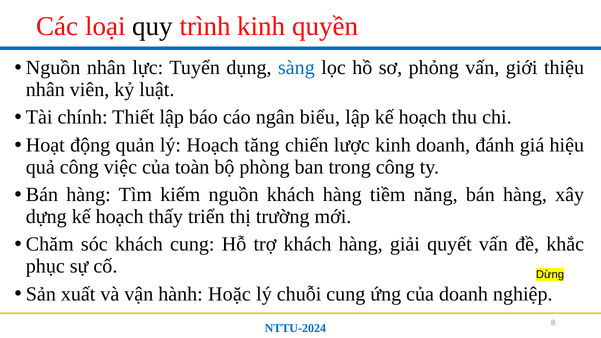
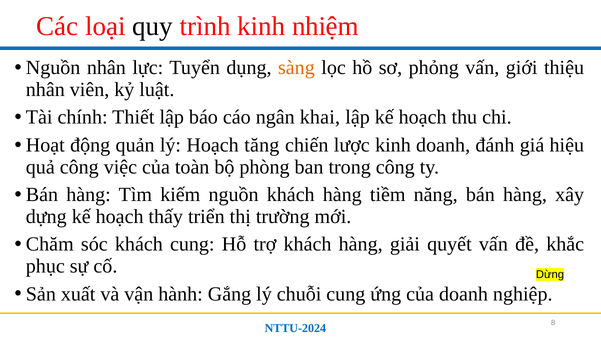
quyền: quyền -> nhiệm (325, 26)
sàng colour: blue -> orange (296, 68)
biểu: biểu -> khai (320, 117)
Hoặc: Hoặc -> Gắng (230, 294)
